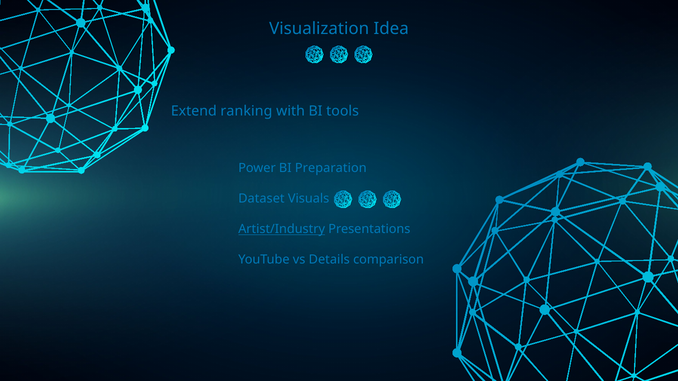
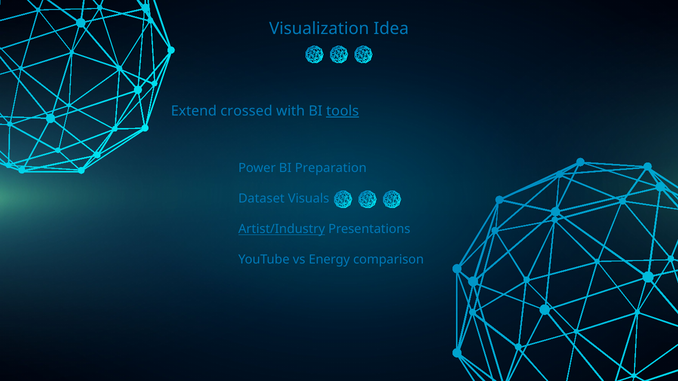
ranking: ranking -> crossed (246, 111)
tools underline: none -> present (343, 111)
Details: Details -> Energy (329, 260)
